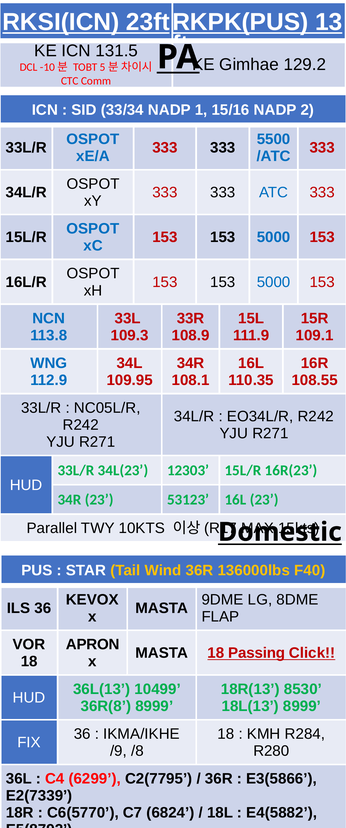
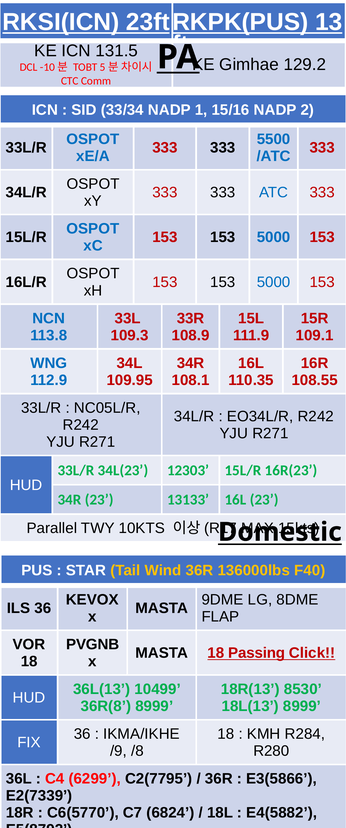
53123: 53123 -> 13133 (188, 500)
APRON: APRON -> PVGNB (93, 644)
